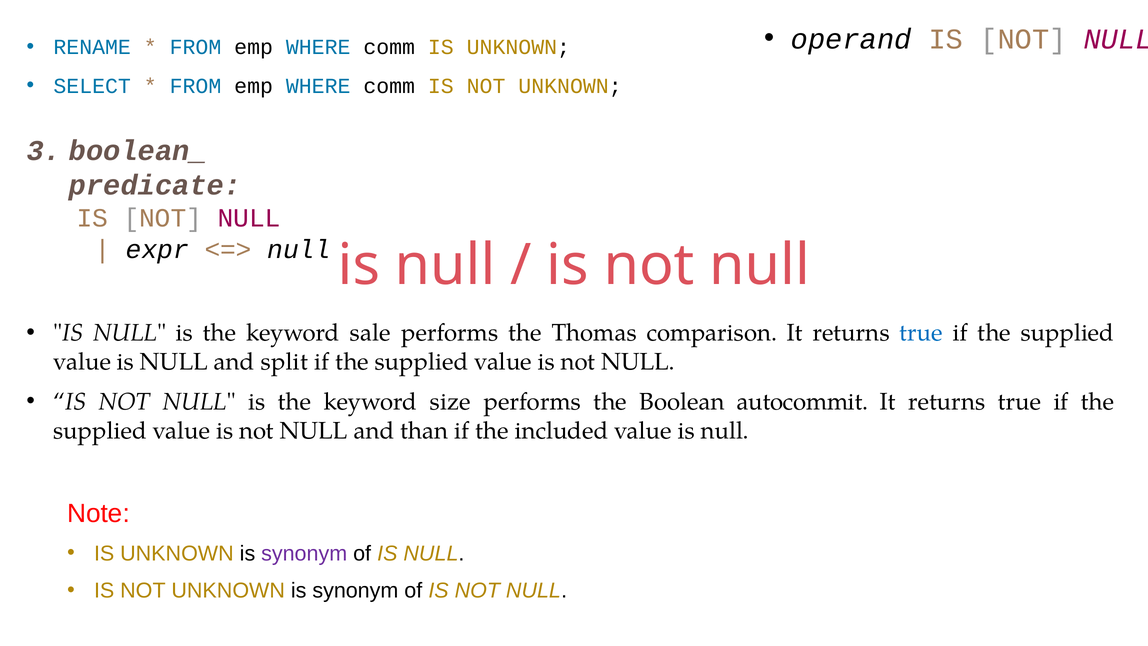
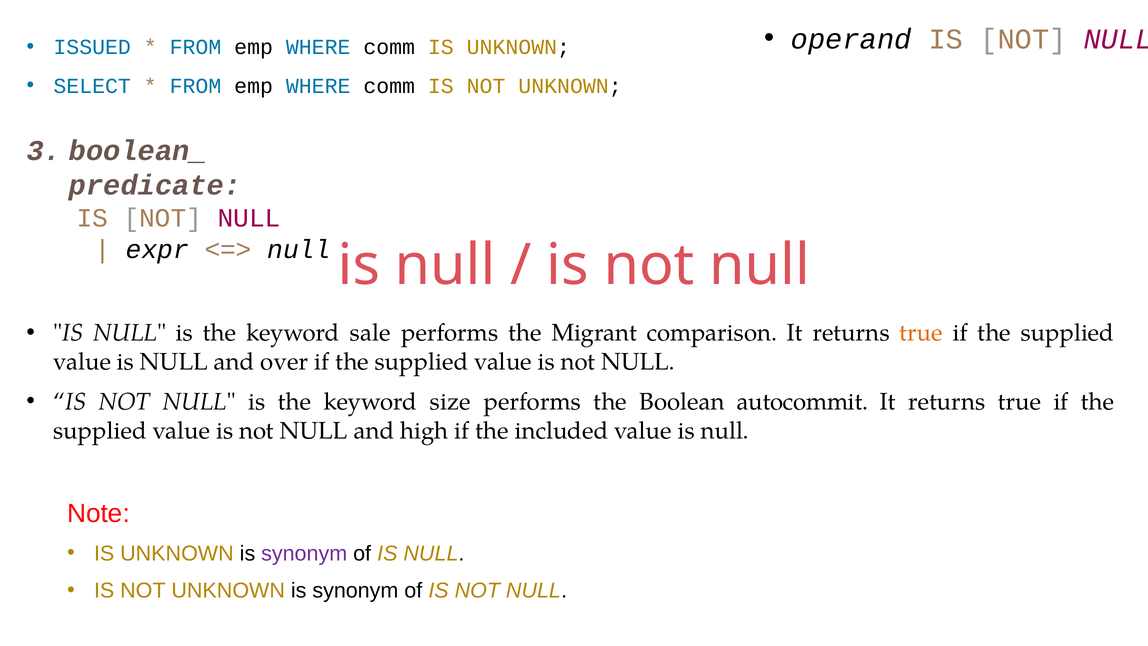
RENAME: RENAME -> ISSUED (92, 47)
Thomas: Thomas -> Migrant (594, 333)
true colour: blue -> orange (921, 333)
split: split -> over (284, 362)
than: than -> high (424, 430)
